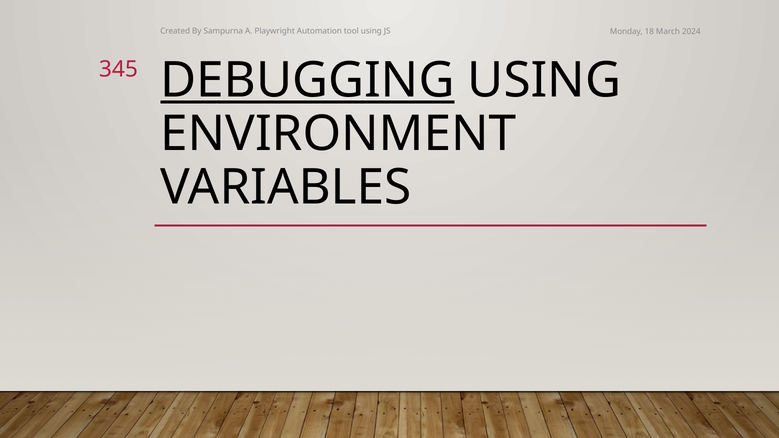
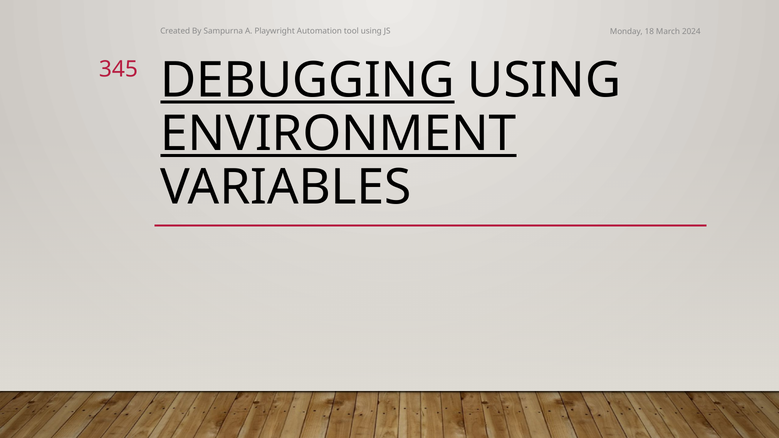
ENVIRONMENT underline: none -> present (338, 134)
